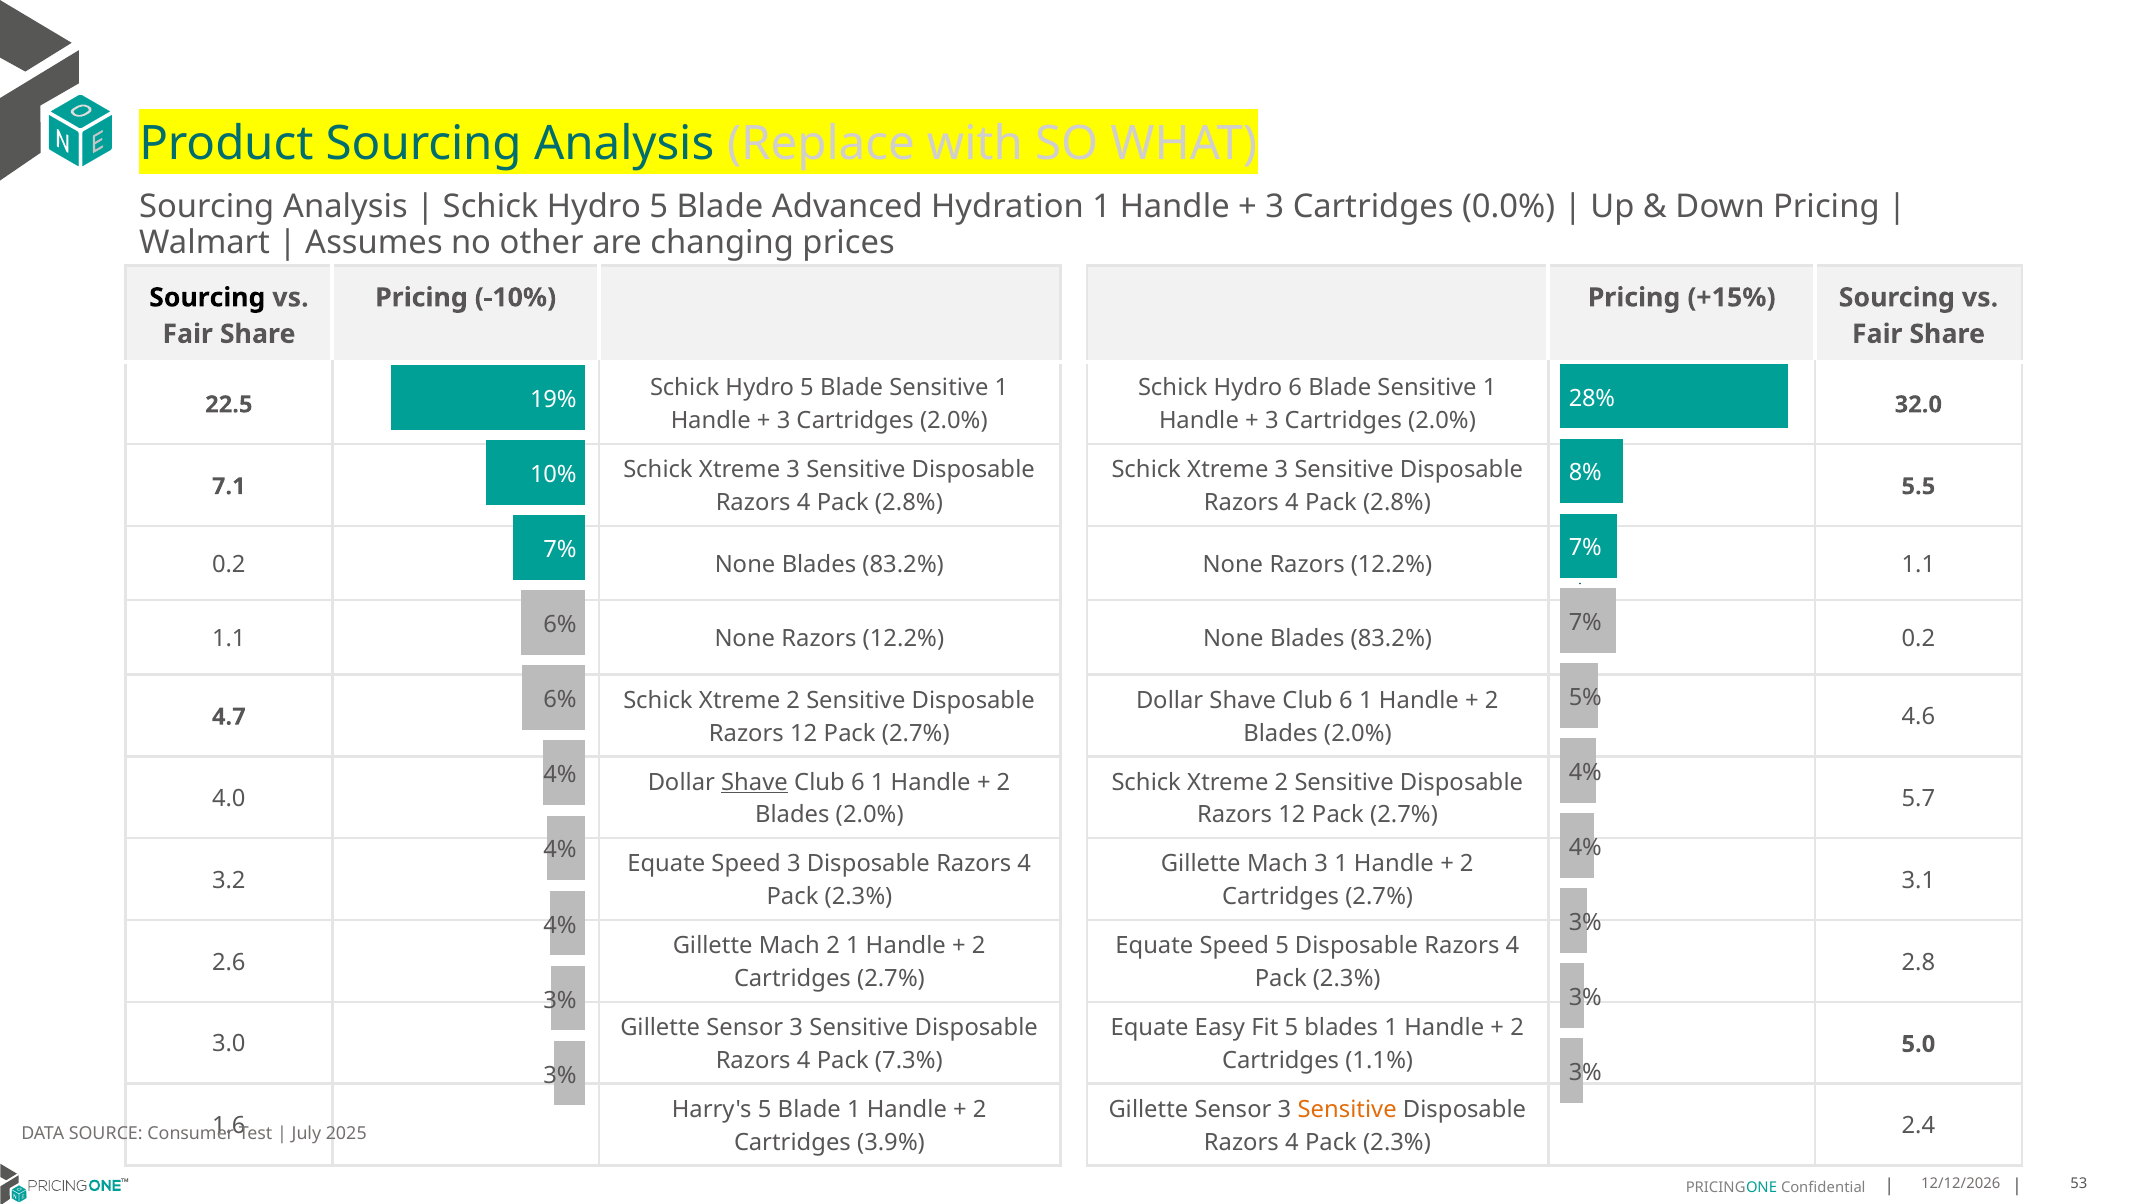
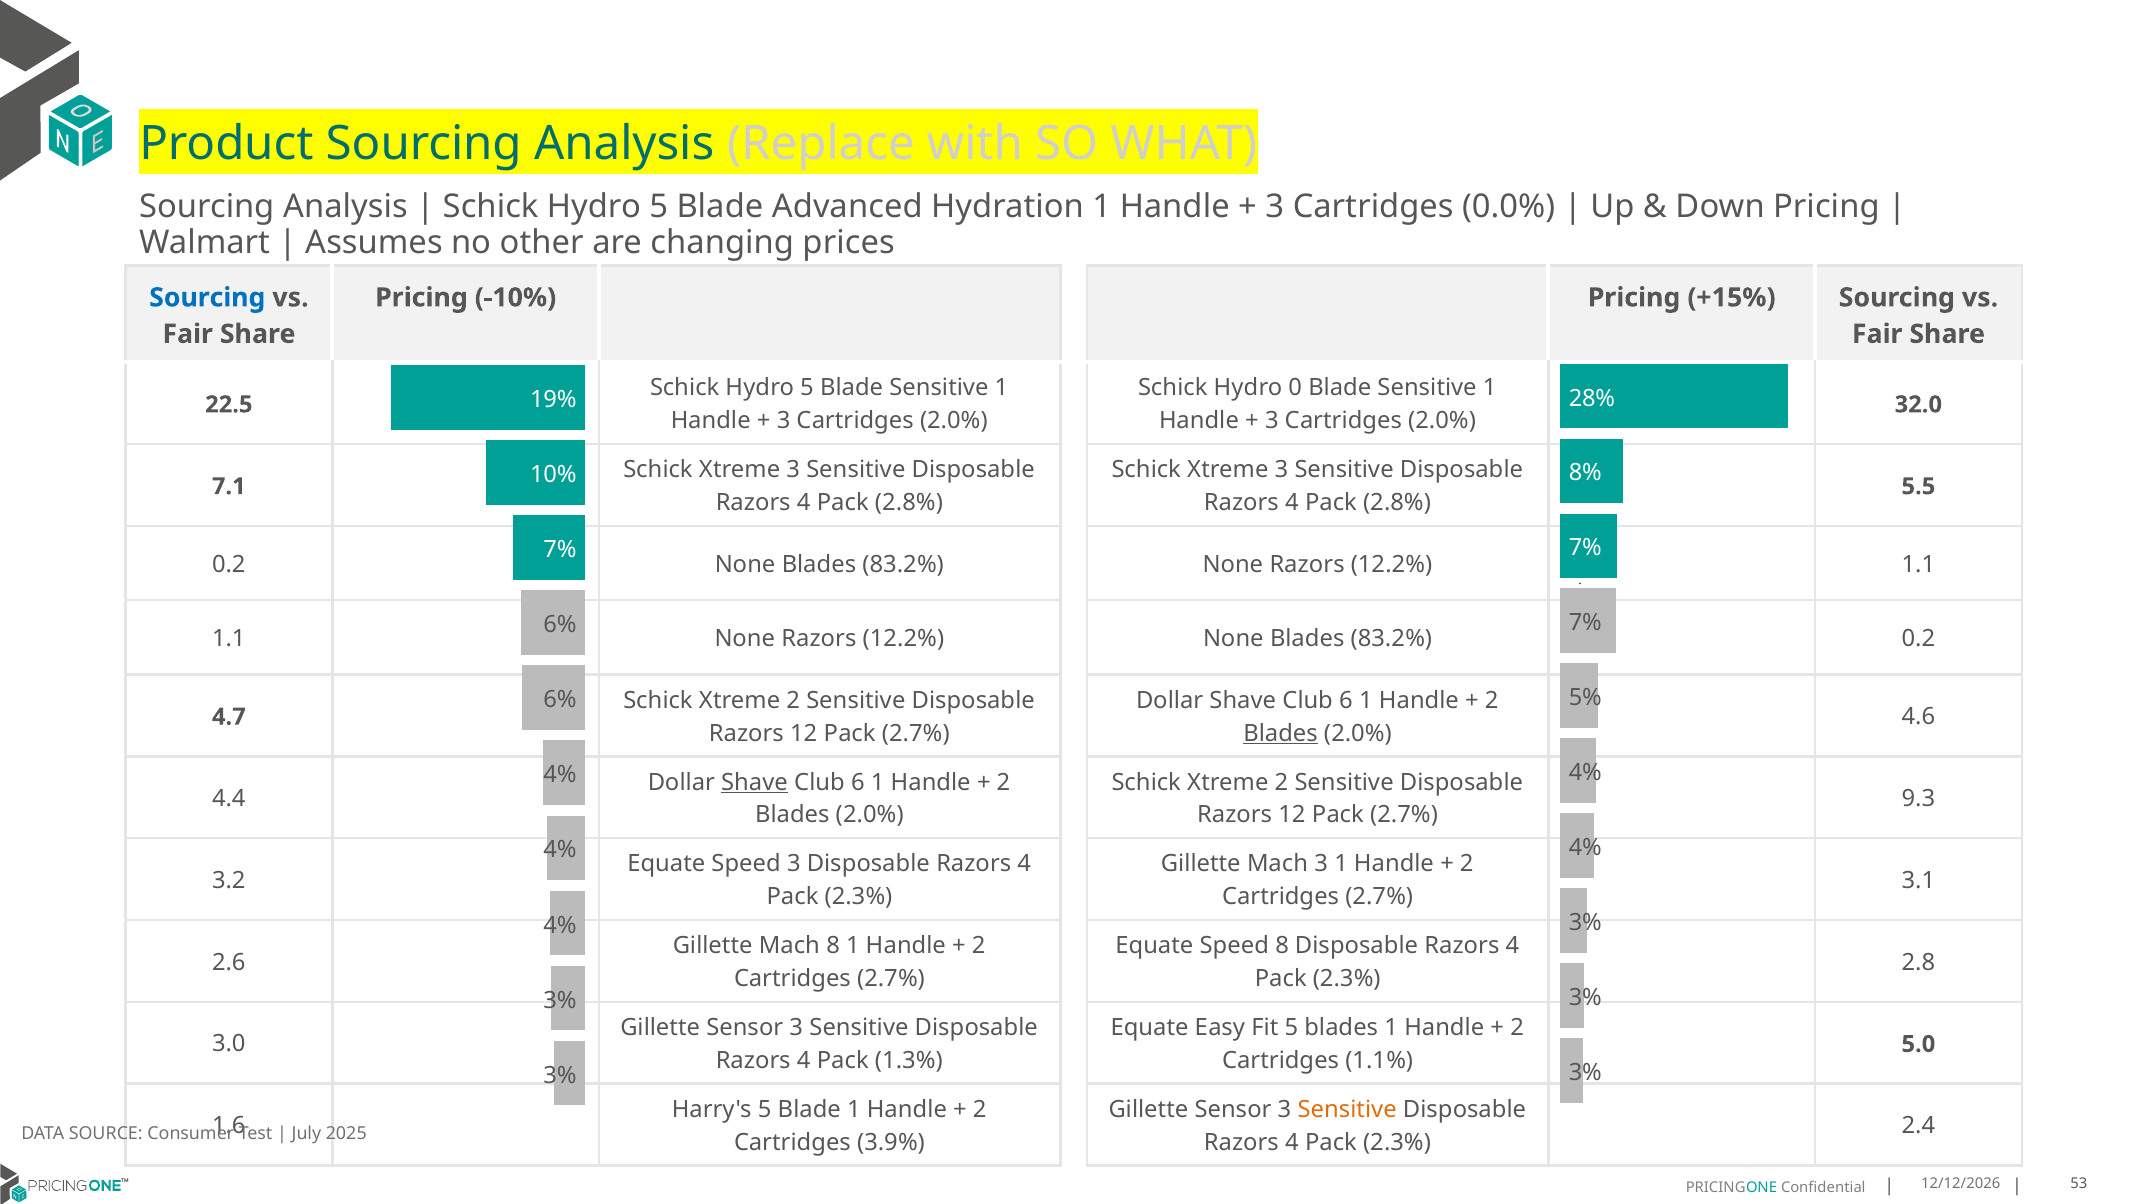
Sourcing colour: black -> blue (207, 298)
Hydro 6: 6 -> 0 (1295, 388)
Blades underline: none -> present (1281, 733)
4.0: 4.0 -> 4.4 (229, 799)
5.7: 5.7 -> 9.3 (1918, 799)
Mach 2: 2 -> 8 (833, 946)
Speed 5: 5 -> 8 (1282, 946)
7.3%: 7.3% -> 1.3% (909, 1060)
